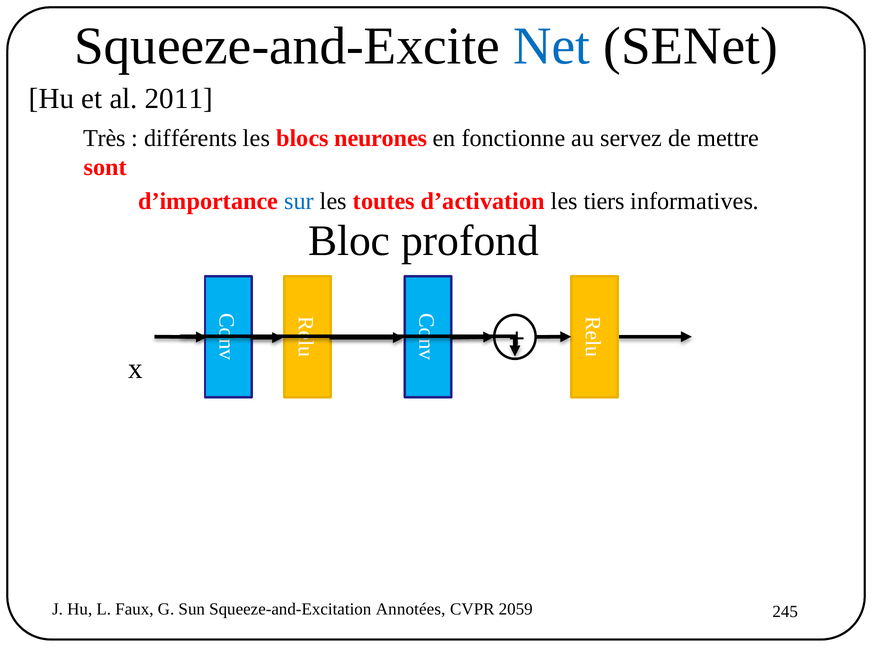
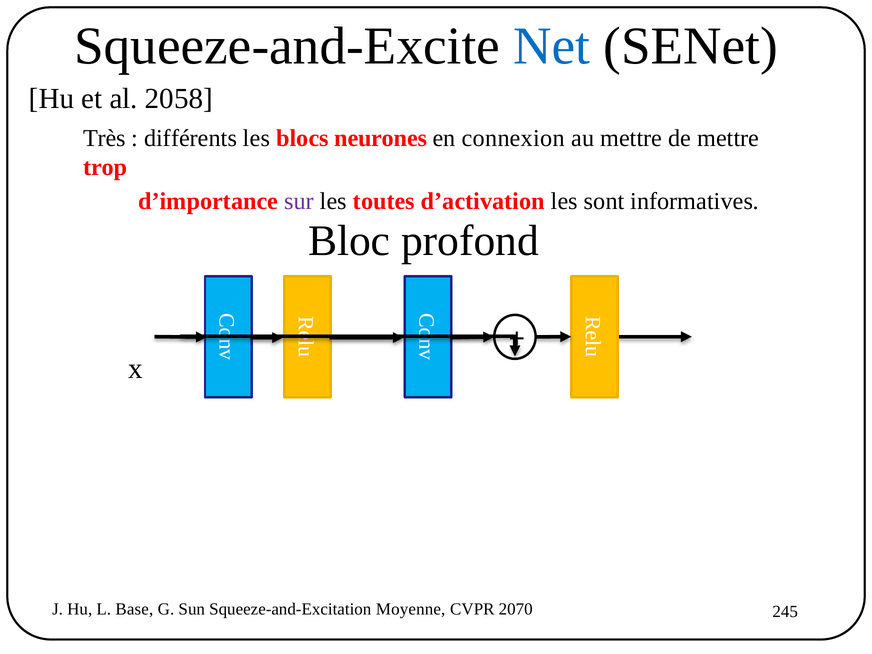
2011: 2011 -> 2058 (179, 99)
fonctionne: fonctionne -> connexion (513, 138)
au servez: servez -> mettre (631, 138)
sont: sont -> trop (105, 167)
sur colour: blue -> purple (299, 201)
tiers: tiers -> sont (604, 201)
Faux: Faux -> Base (134, 609)
Annotées: Annotées -> Moyenne (411, 609)
2059: 2059 -> 2070 (516, 609)
